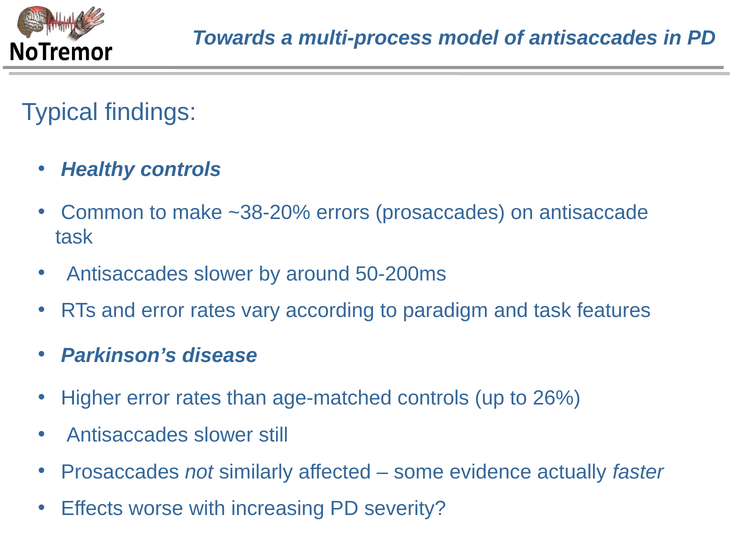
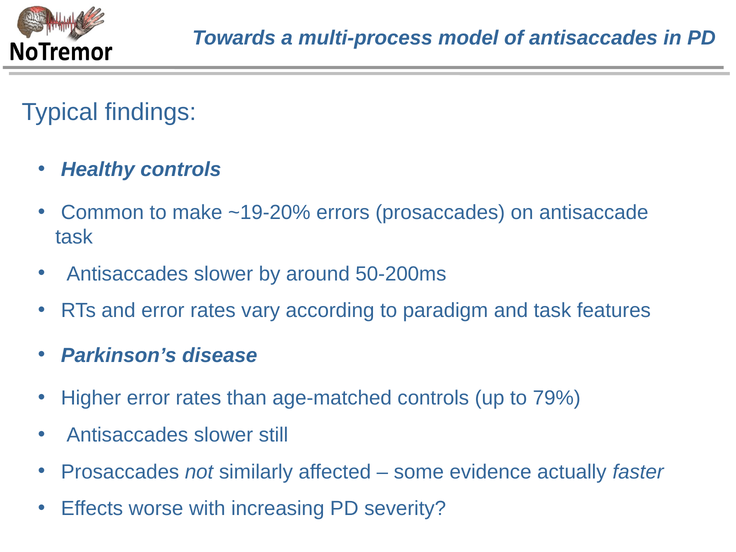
~38-20%: ~38-20% -> ~19-20% (269, 213)
26%: 26% -> 79% (557, 398)
